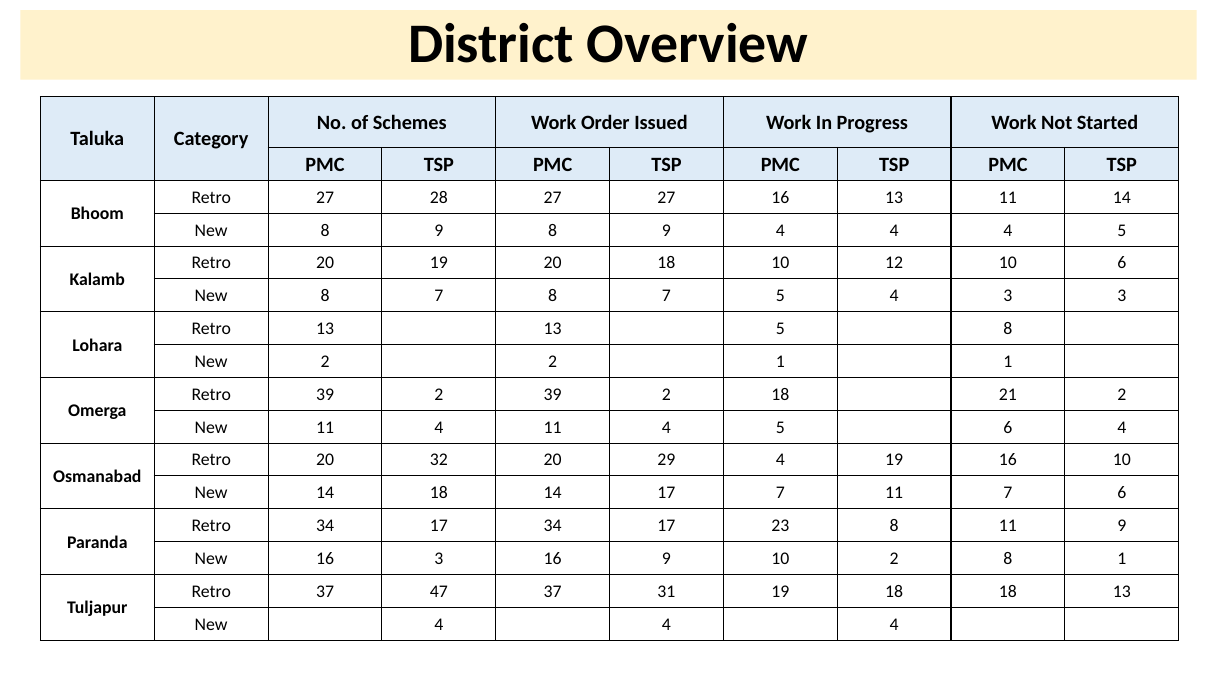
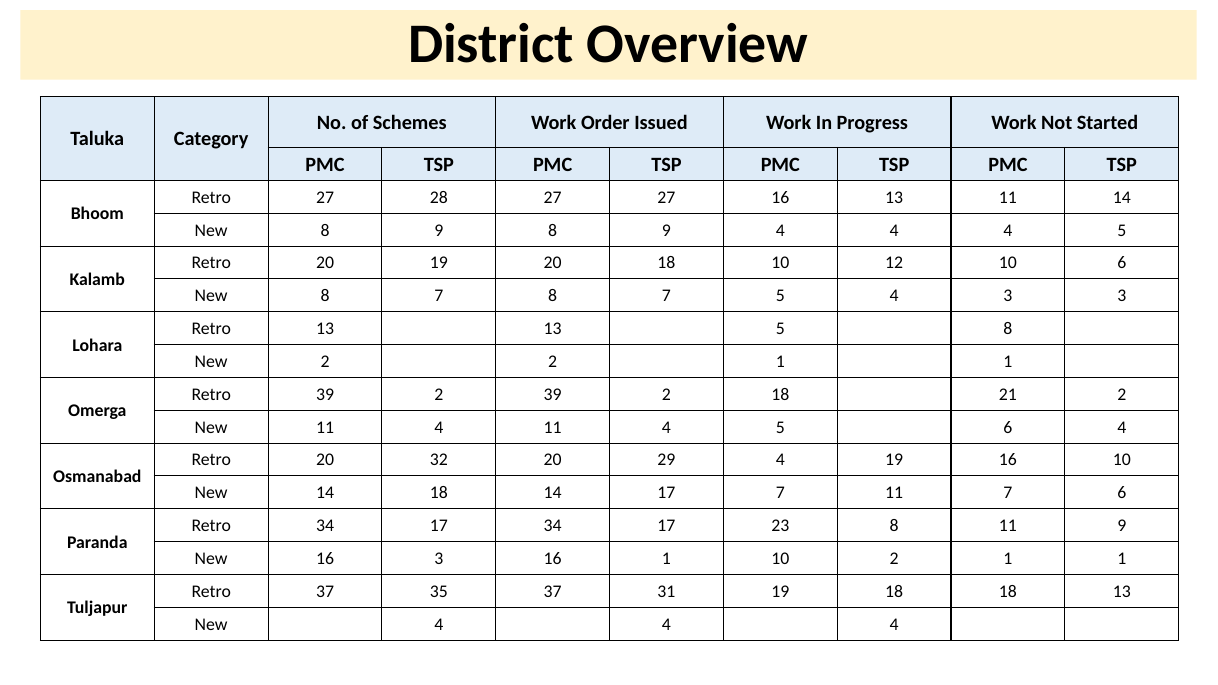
16 9: 9 -> 1 (666, 559)
2 8: 8 -> 1 (1008, 559)
47: 47 -> 35 (439, 592)
